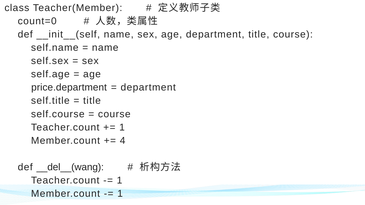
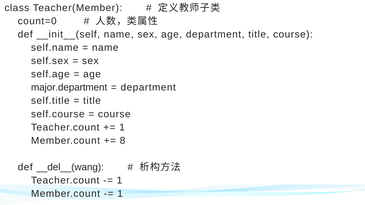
price.department: price.department -> major.department (69, 88)
4: 4 -> 8 (123, 141)
